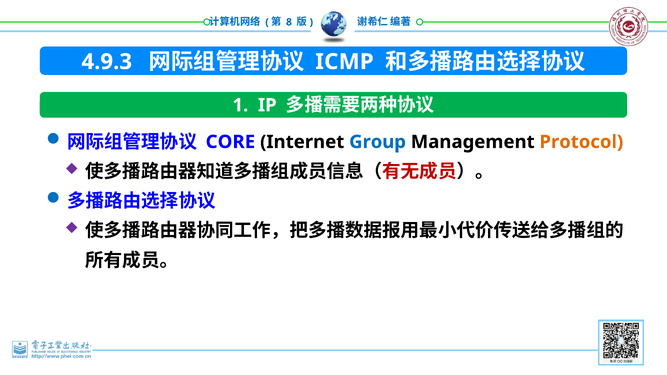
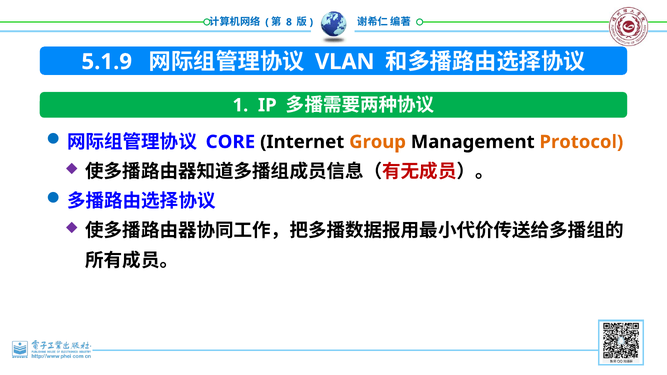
4.9.3: 4.9.3 -> 5.1.9 (107, 62)
ICMP: ICMP -> VLAN (345, 62)
Group colour: blue -> orange (378, 142)
